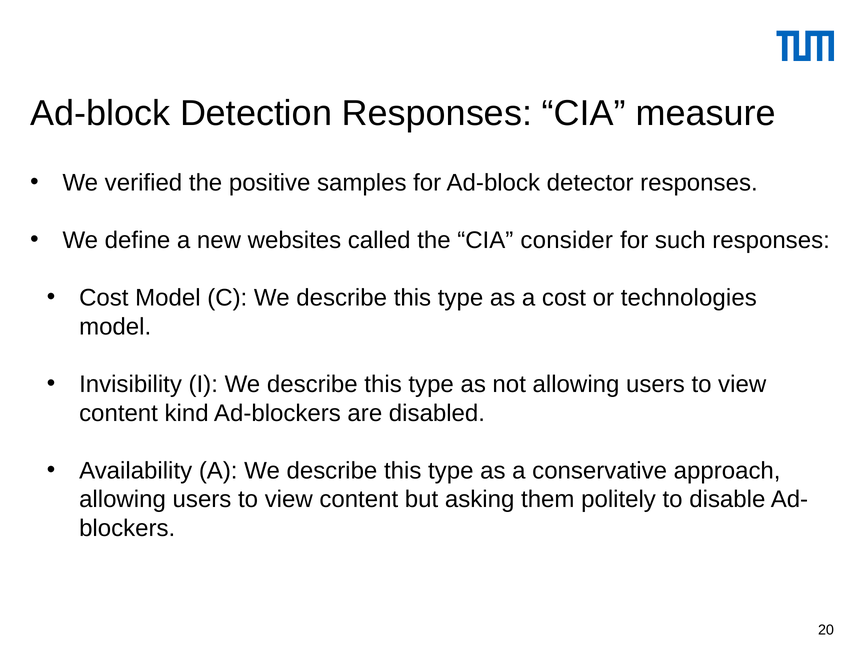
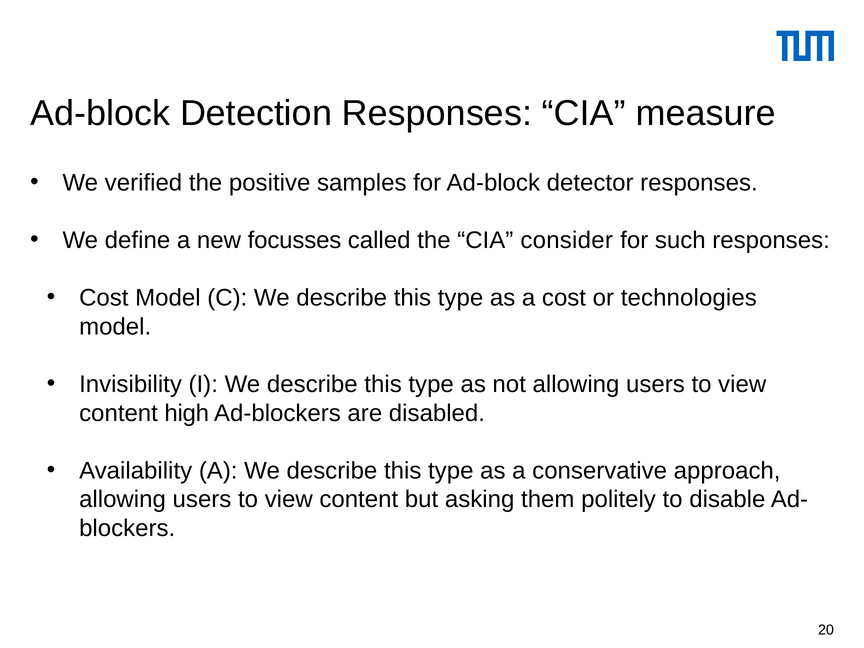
websites: websites -> focusses (295, 240)
kind: kind -> high (187, 413)
